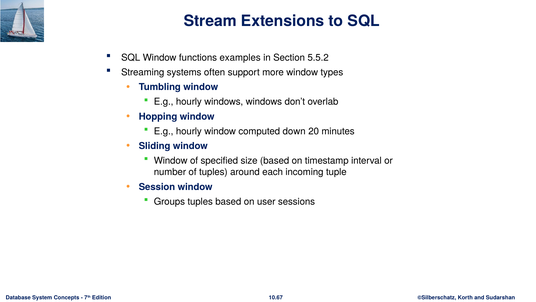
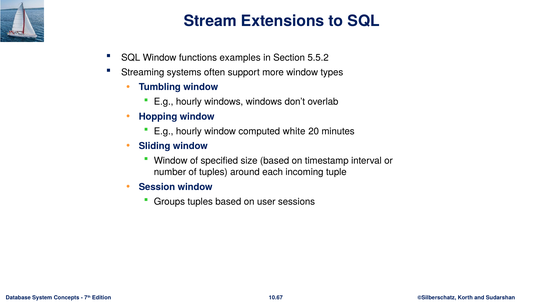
down: down -> white (294, 131)
